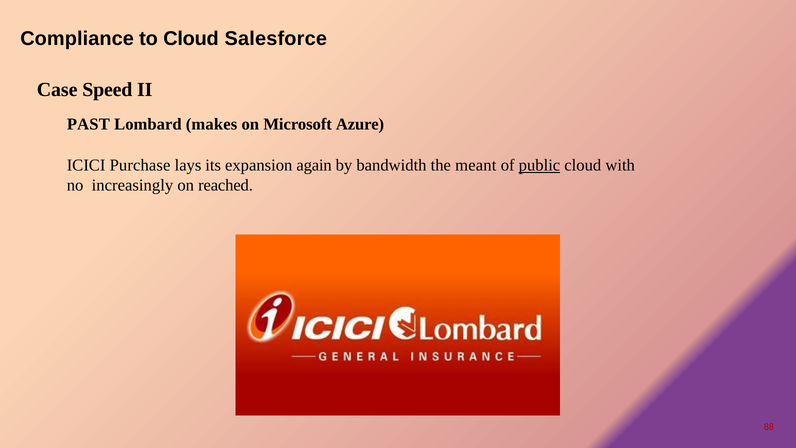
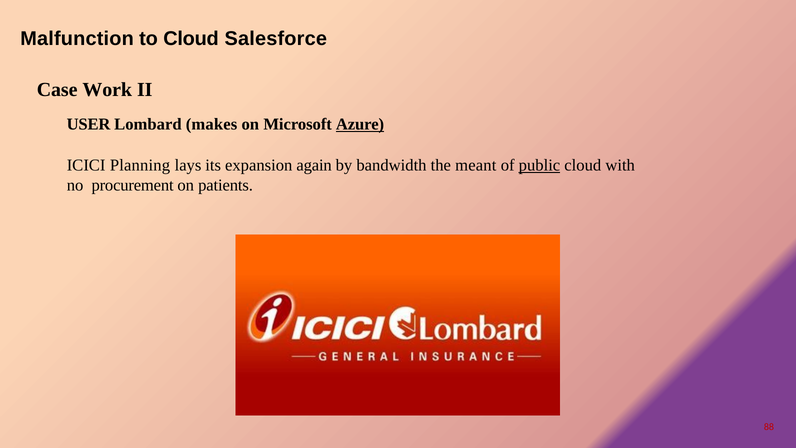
Compliance: Compliance -> Malfunction (77, 38)
Speed: Speed -> Work (107, 90)
PAST: PAST -> USER (89, 124)
Azure underline: none -> present (360, 124)
Purchase: Purchase -> Planning (140, 165)
increasingly: increasingly -> procurement (133, 185)
reached: reached -> patients (226, 185)
